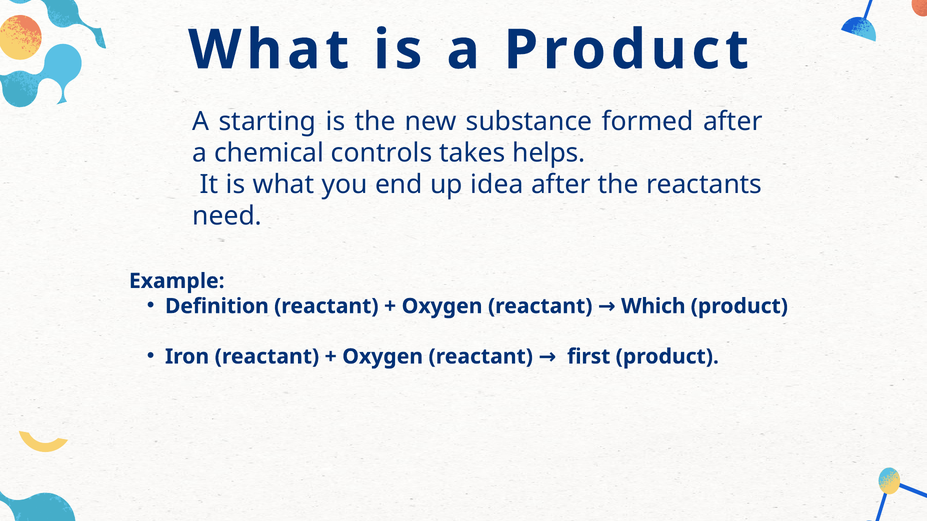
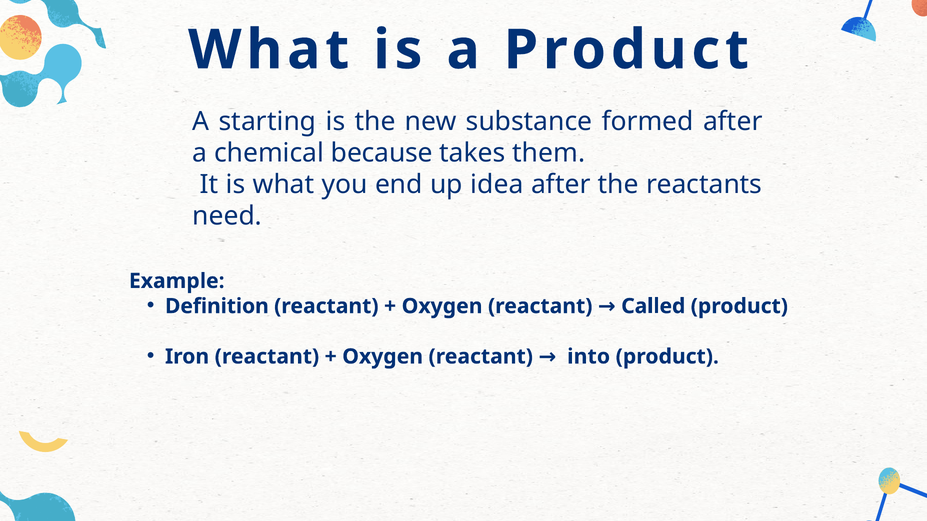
controls: controls -> because (382, 153)
helps: helps -> them (549, 153)
Which: Which -> Called (653, 306)
first: first -> into (589, 357)
